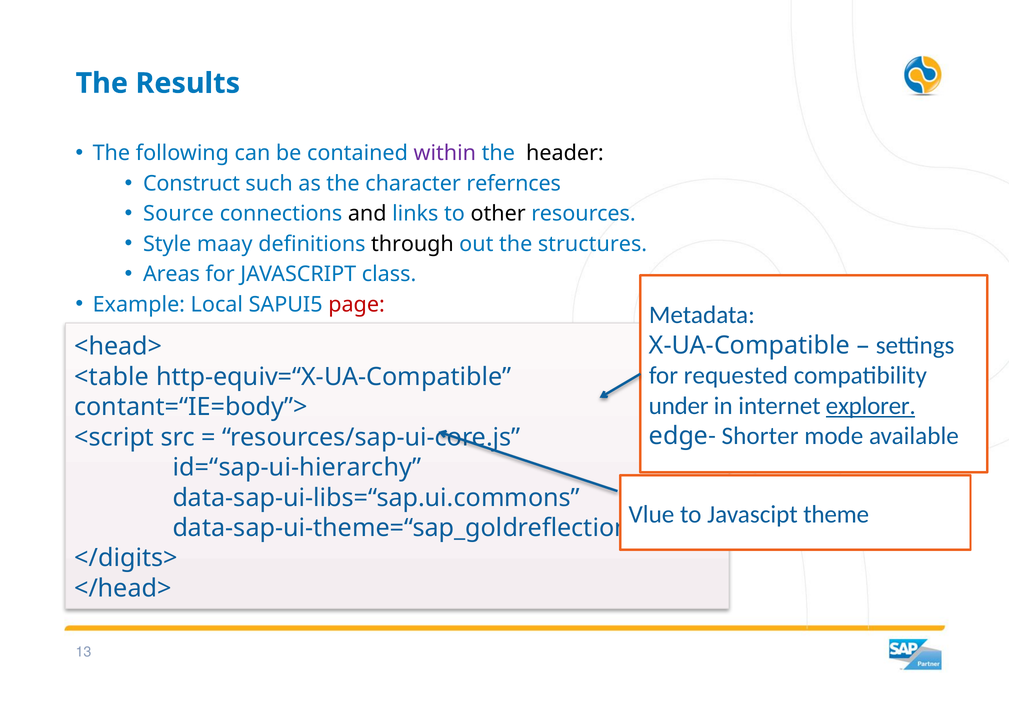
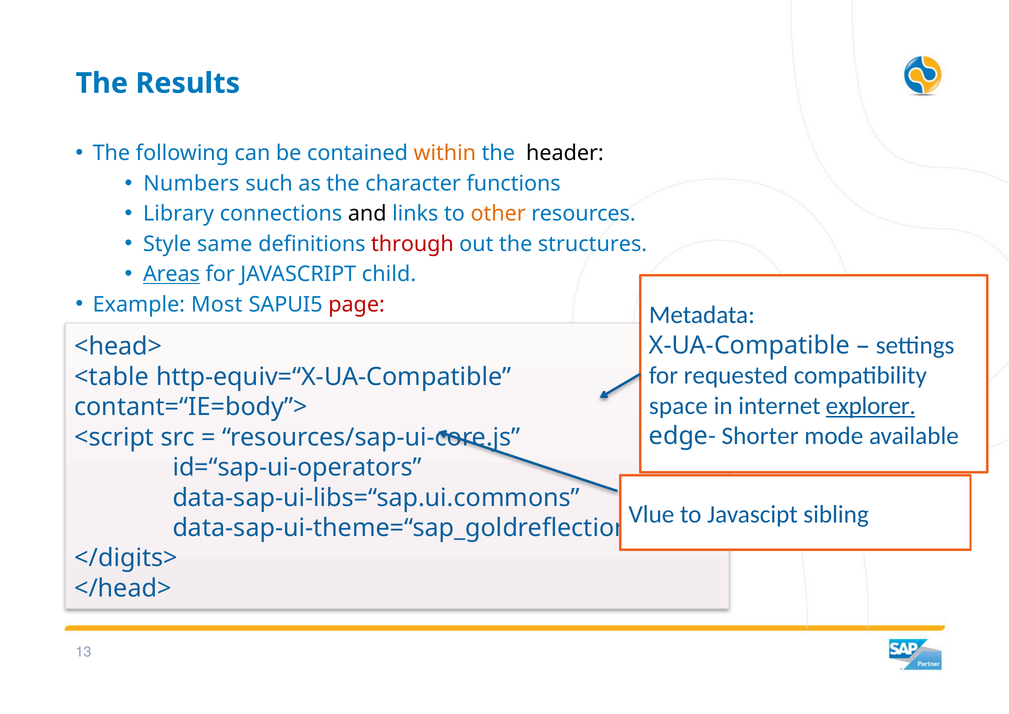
within colour: purple -> orange (445, 153)
Construct: Construct -> Numbers (191, 184)
refernces: refernces -> functions (514, 184)
Source: Source -> Library (179, 214)
other colour: black -> orange (498, 214)
maay: maay -> same (225, 244)
through colour: black -> red (412, 244)
Areas underline: none -> present (171, 274)
class: class -> child (389, 274)
Local: Local -> Most (217, 304)
under: under -> space (678, 406)
id=“sap-ui-hierarchy: id=“sap-ui-hierarchy -> id=“sap-ui-operators (297, 467)
theme: theme -> sibling (836, 514)
